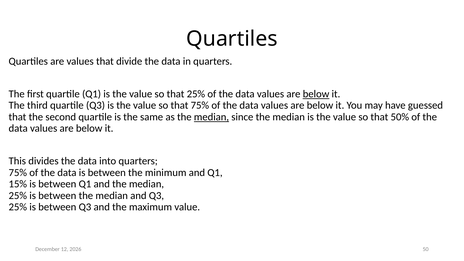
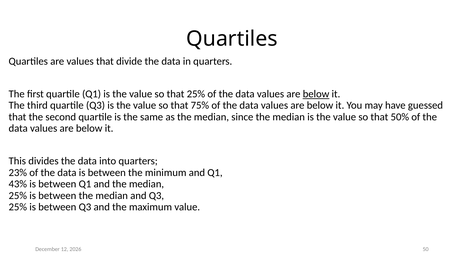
median underline: present -> none (211, 117)
75%: 75% -> 23% (18, 173)
15%: 15% -> 43% (18, 184)
